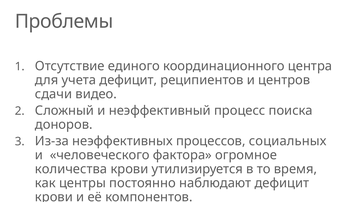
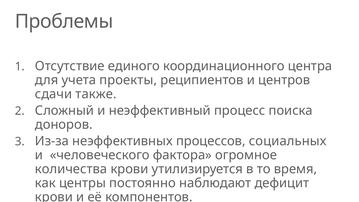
учета дефицит: дефицит -> проекты (128, 80)
видео: видео -> также (96, 94)
